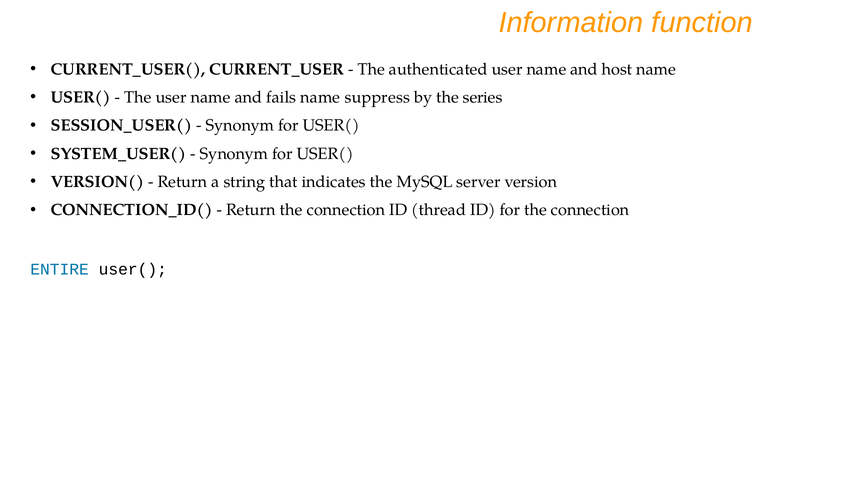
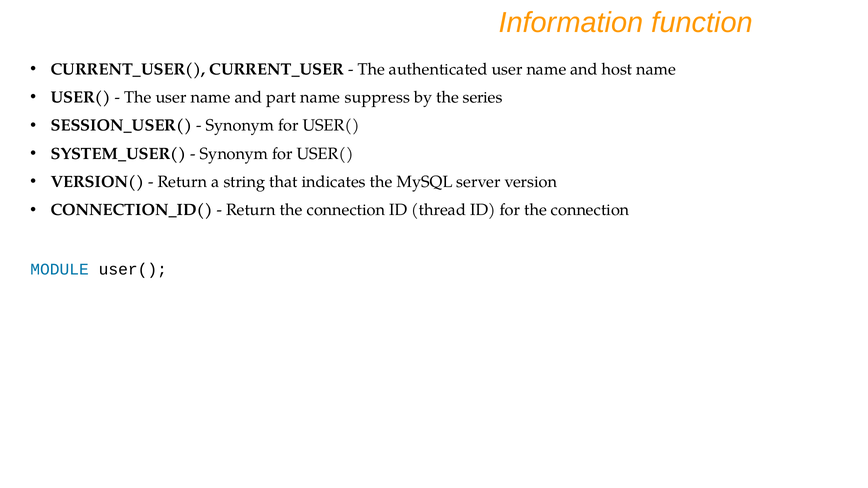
fails: fails -> part (281, 97)
ENTIRE: ENTIRE -> MODULE (60, 270)
